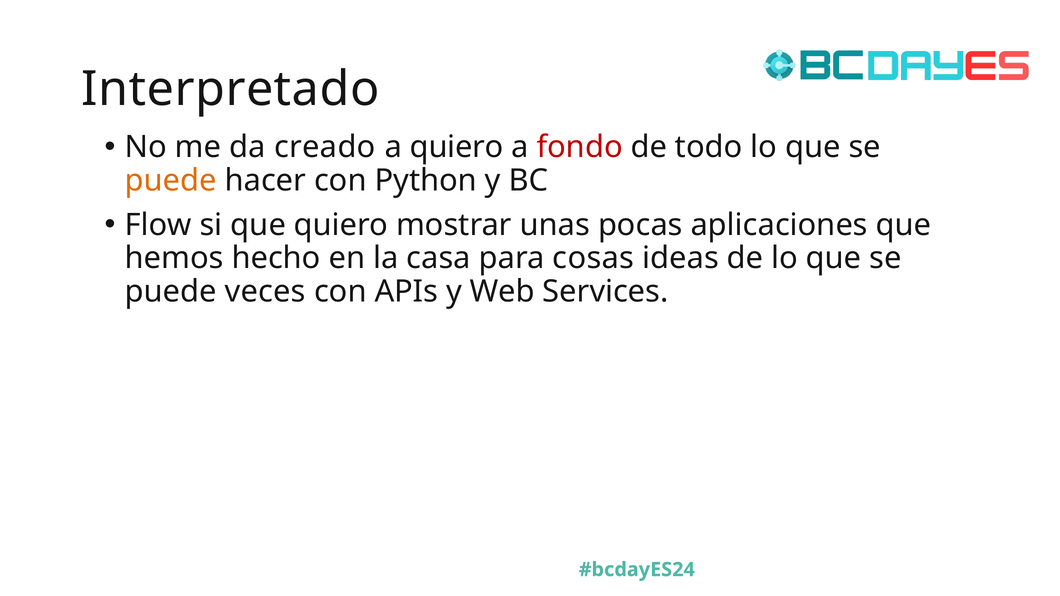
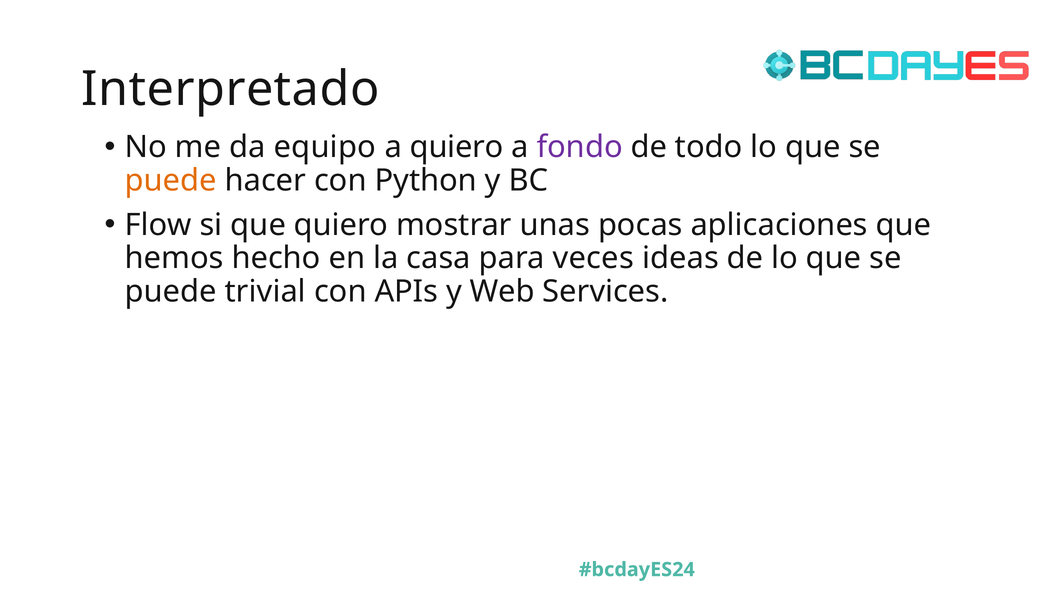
creado: creado -> equipo (325, 147)
fondo colour: red -> purple (580, 147)
cosas: cosas -> veces (593, 258)
veces: veces -> trivial (265, 292)
